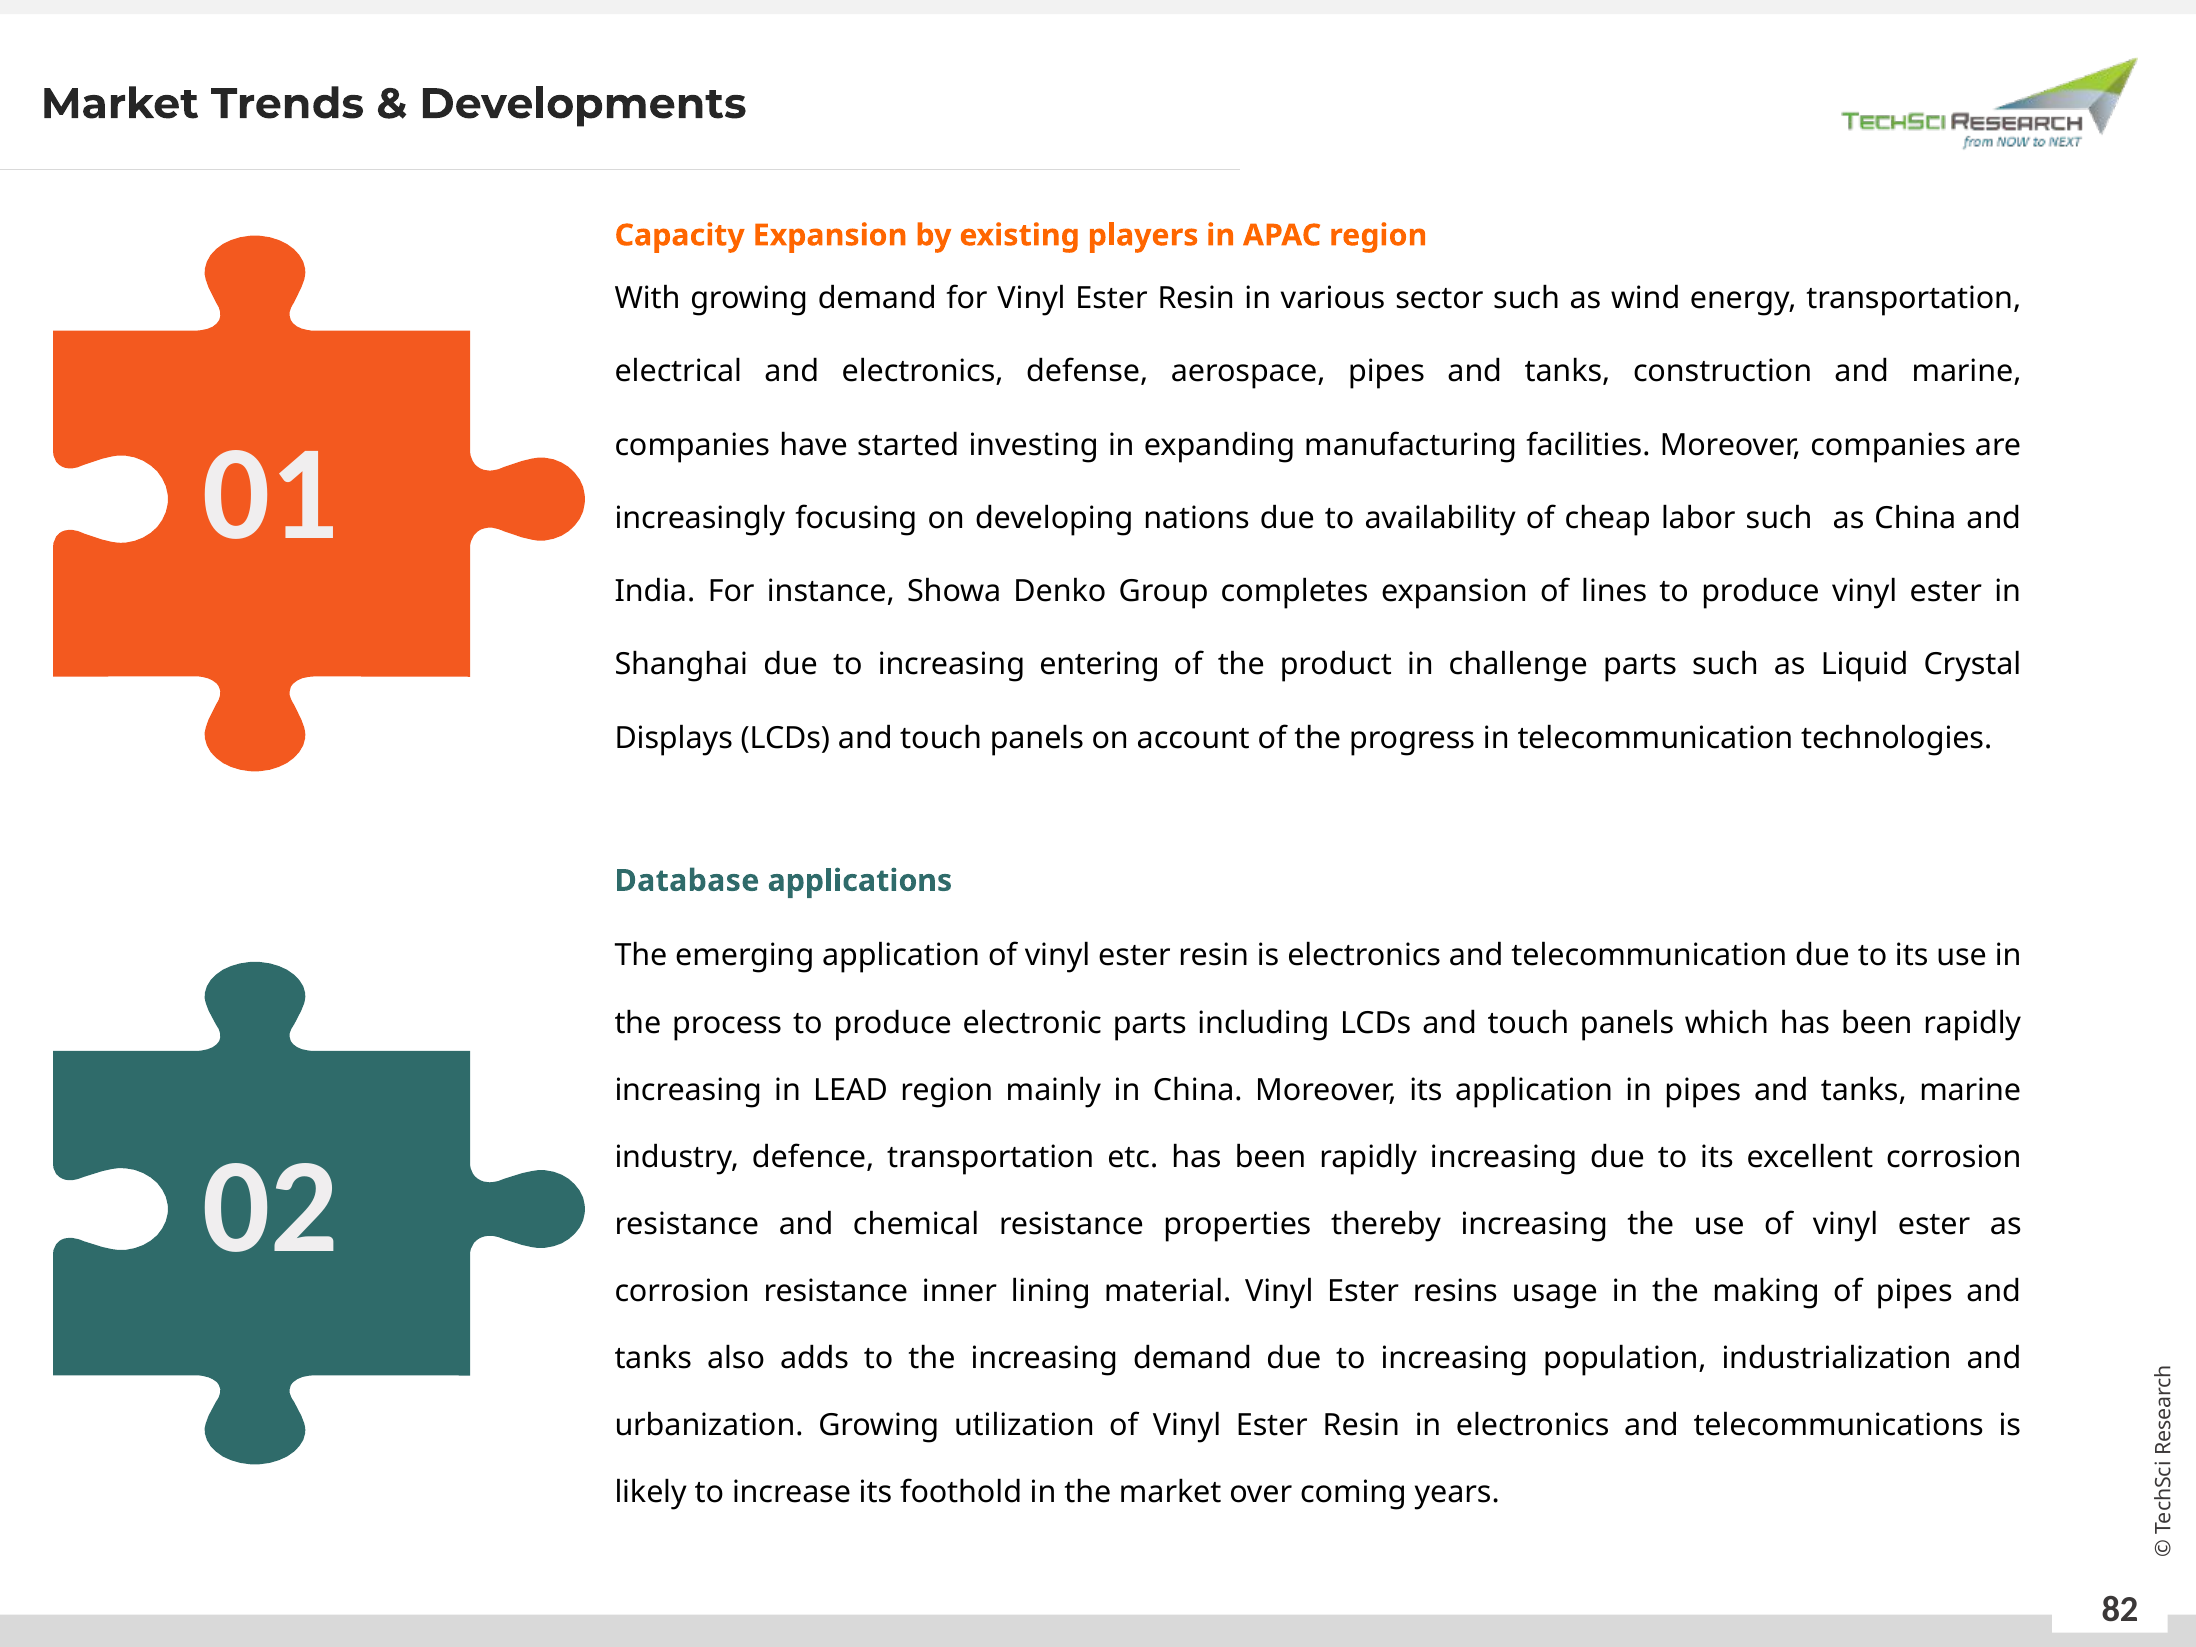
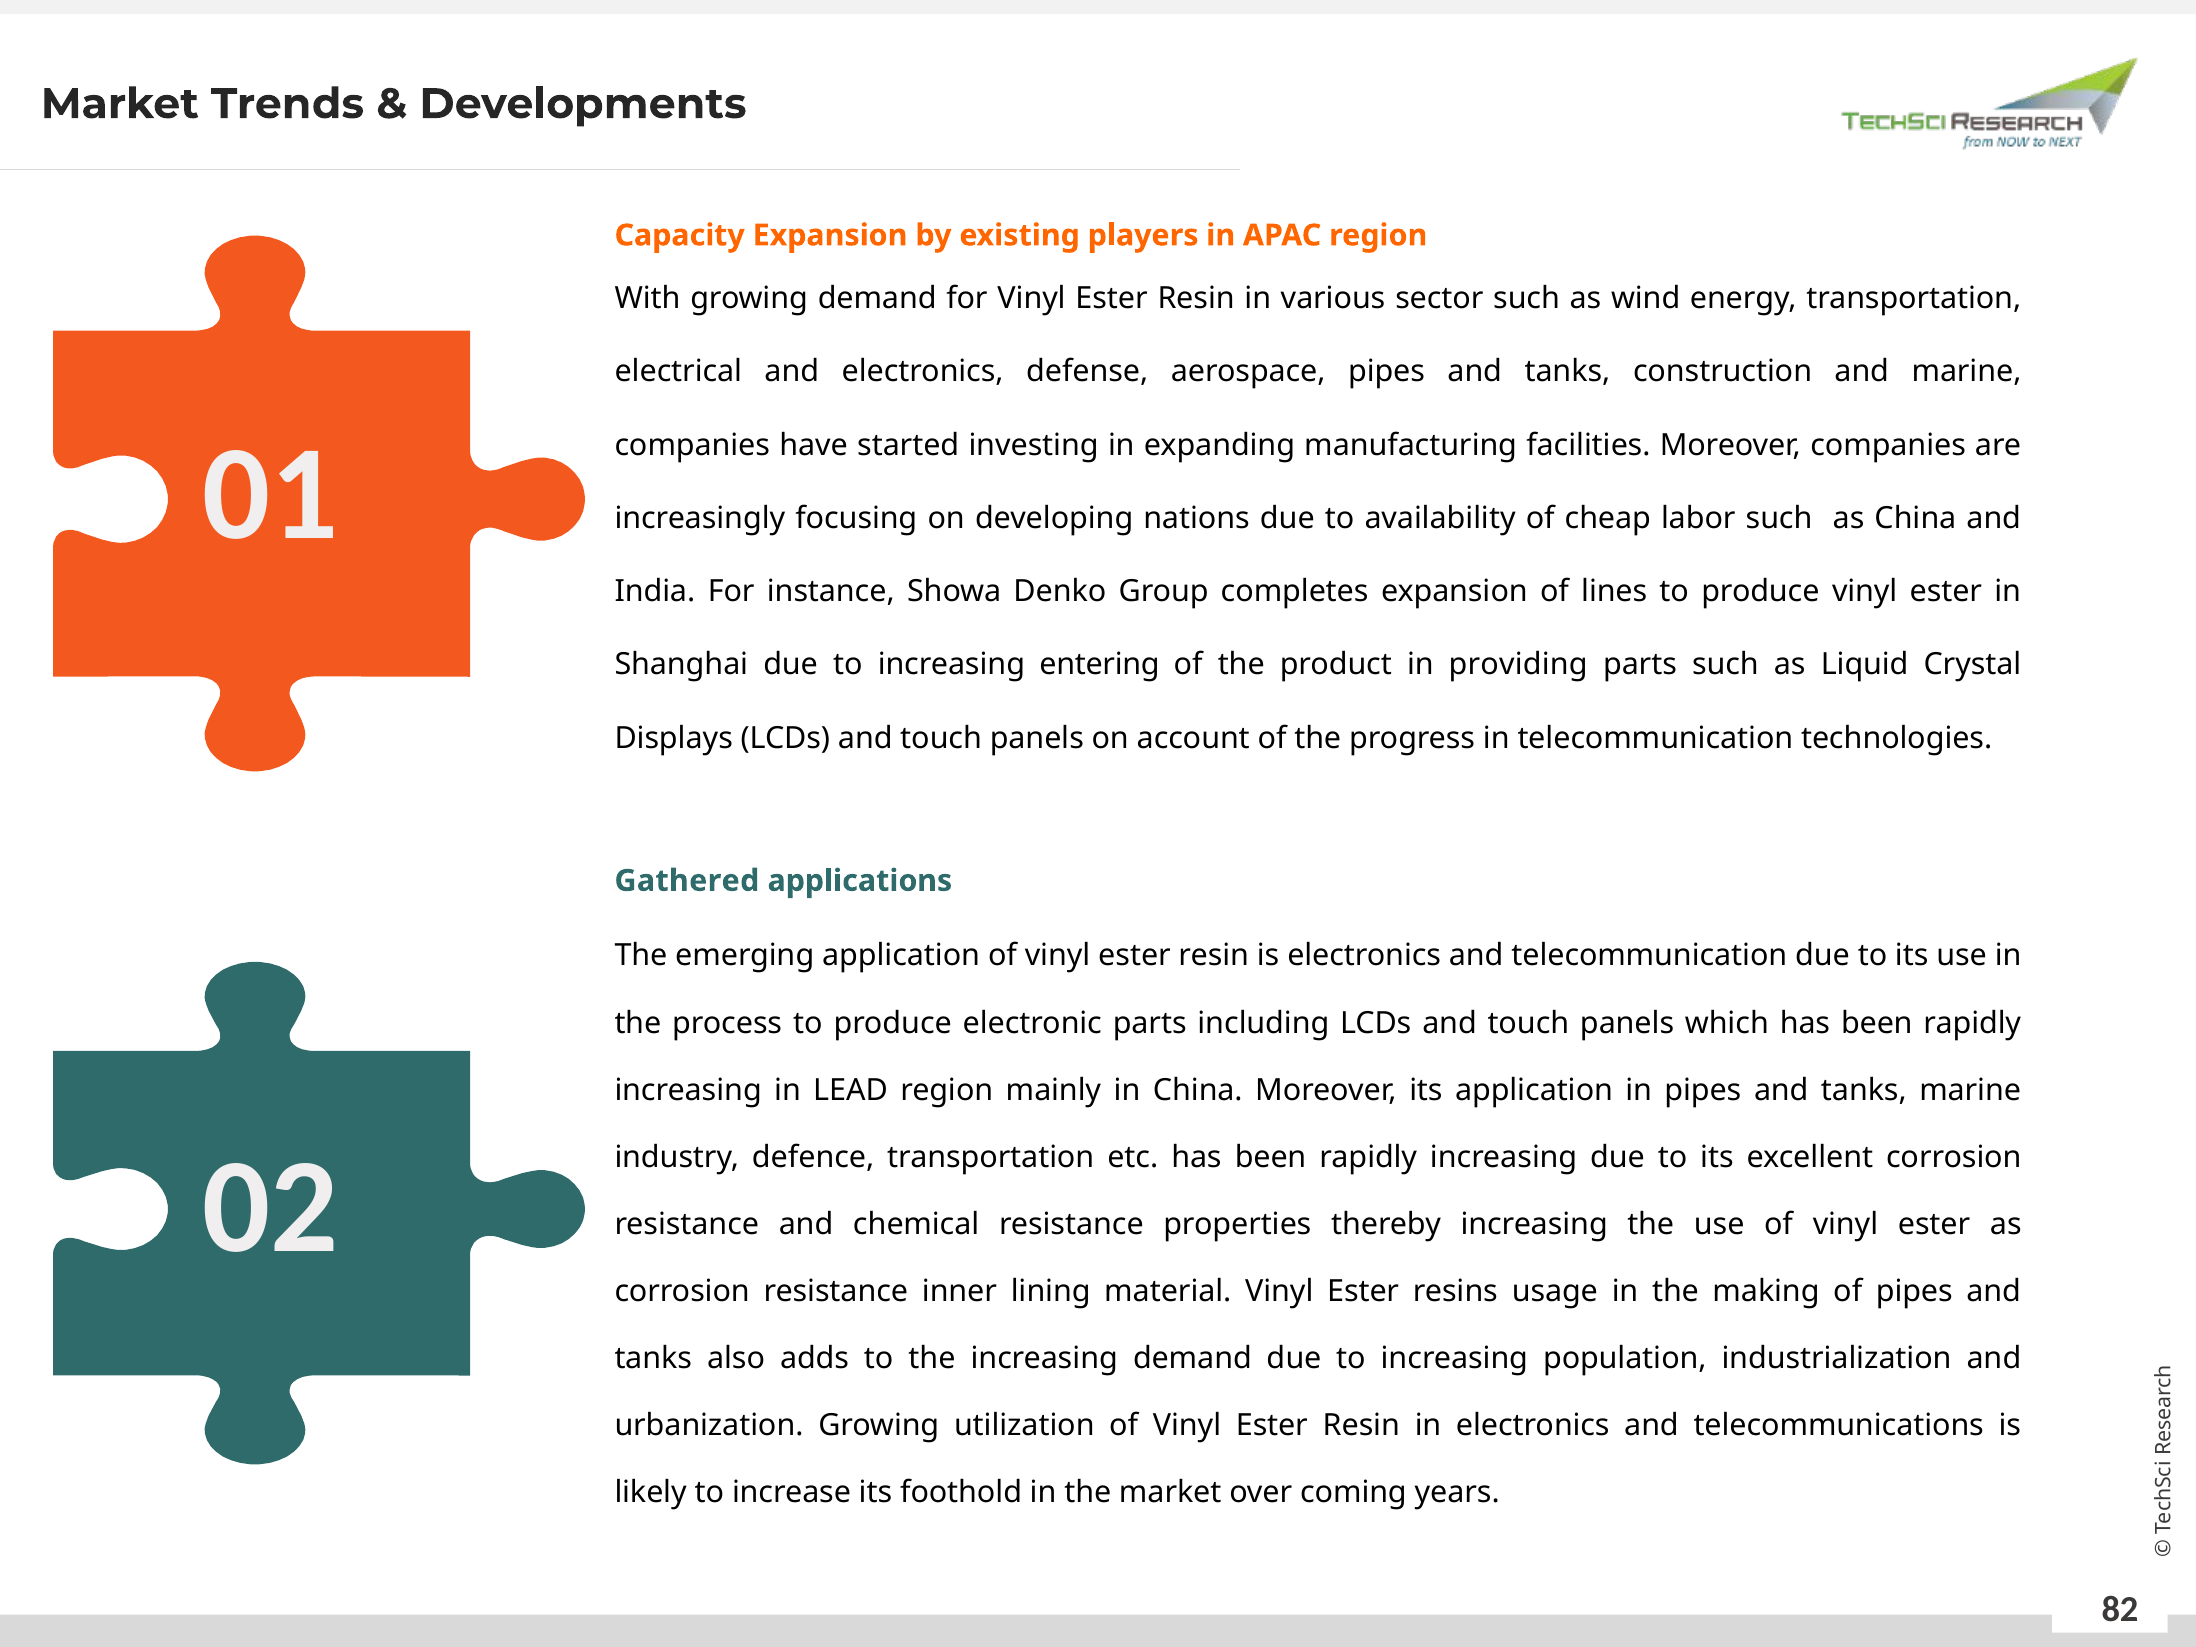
challenge: challenge -> providing (1518, 665)
Database: Database -> Gathered (687, 881)
